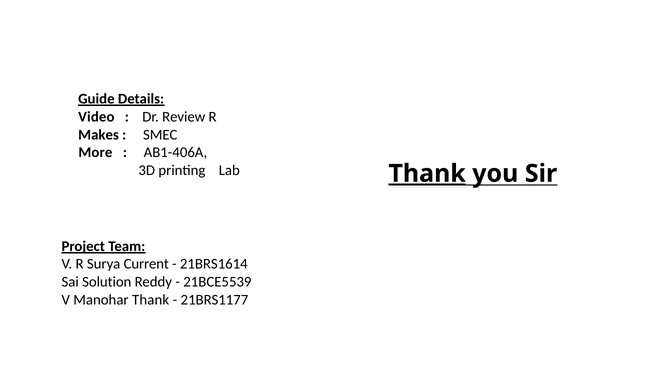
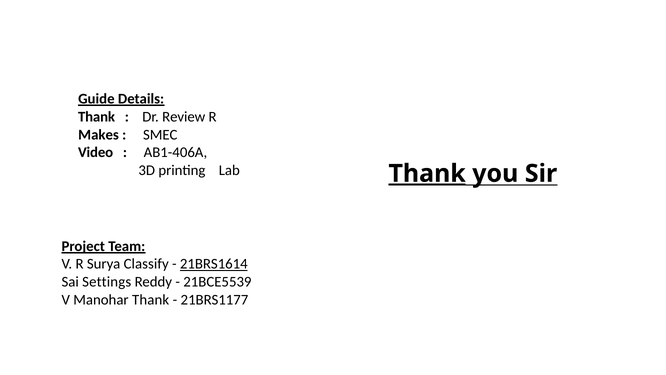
Video: Video -> Thank (97, 117)
More: More -> Video (96, 152)
Current: Current -> Classify (146, 264)
21BRS1614 underline: none -> present (214, 264)
Solution: Solution -> Settings (107, 282)
